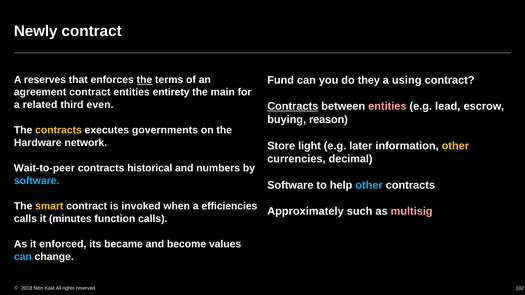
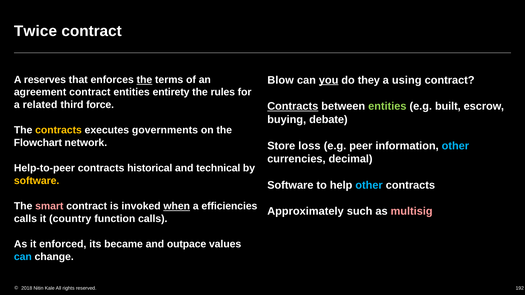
Newly: Newly -> Twice (36, 31)
Fund: Fund -> Blow (281, 80)
you underline: none -> present (329, 80)
main: main -> rules (223, 92)
even: even -> force (100, 105)
entities colour: pink -> light green (387, 106)
lead: lead -> built (448, 106)
reason: reason -> debate (328, 120)
Hardware: Hardware -> Flowchart (38, 143)
light: light -> loss (309, 146)
later: later -> peer (361, 146)
other colour: yellow -> light blue (455, 146)
Wait-to-peer: Wait-to-peer -> Help-to-peer (44, 168)
numbers: numbers -> technical (218, 168)
software colour: light blue -> yellow (37, 181)
smart colour: yellow -> pink (49, 206)
when underline: none -> present (177, 206)
minutes: minutes -> country (70, 219)
become: become -> outpace (187, 244)
